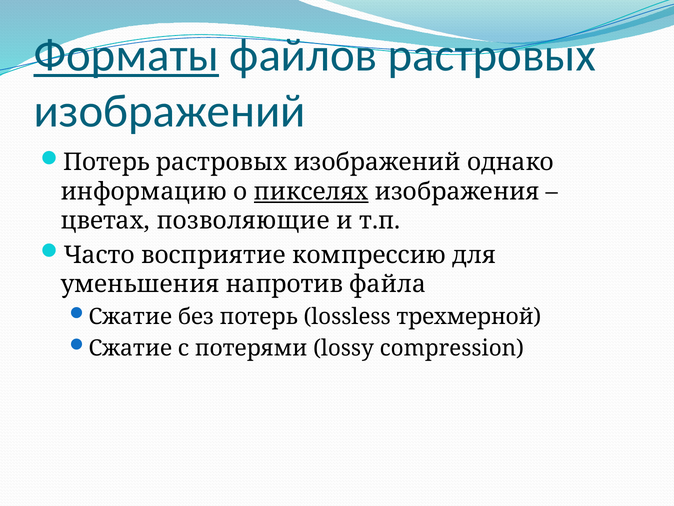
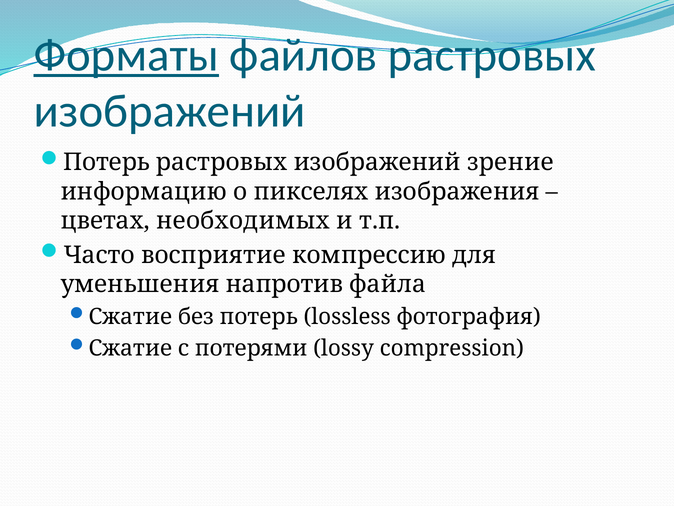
однако: однако -> зрение (510, 162)
пикселях underline: present -> none (311, 191)
позволяющие: позволяющие -> необходимых (243, 221)
трехмерной: трехмерной -> фотография (469, 316)
